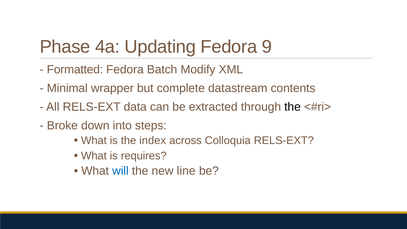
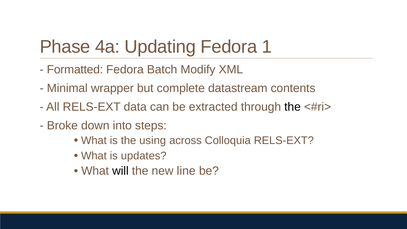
9: 9 -> 1 (267, 47)
index: index -> using (153, 140)
requires: requires -> updates (144, 156)
will colour: blue -> black (120, 171)
